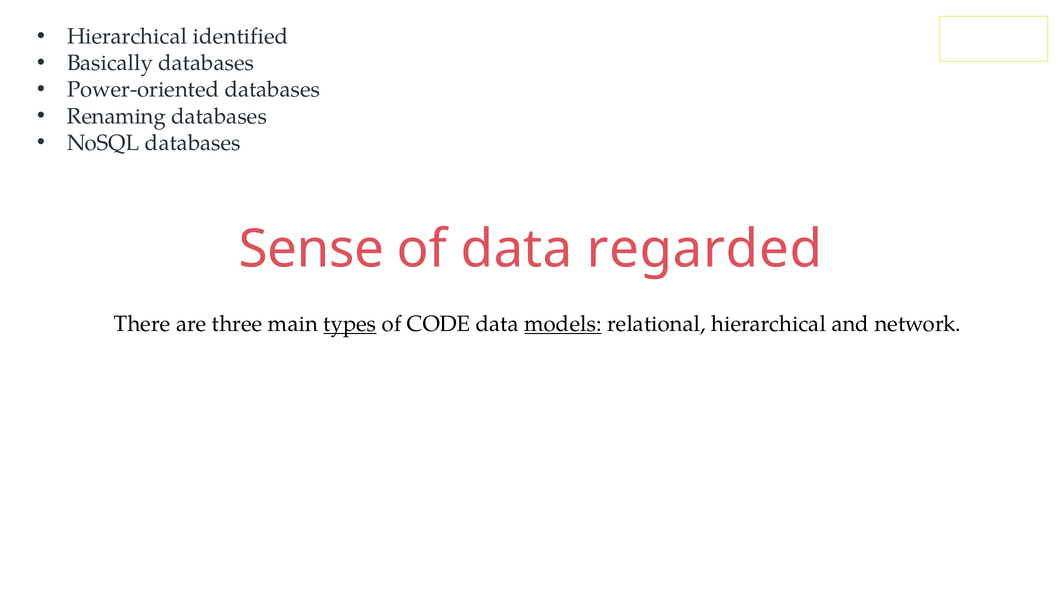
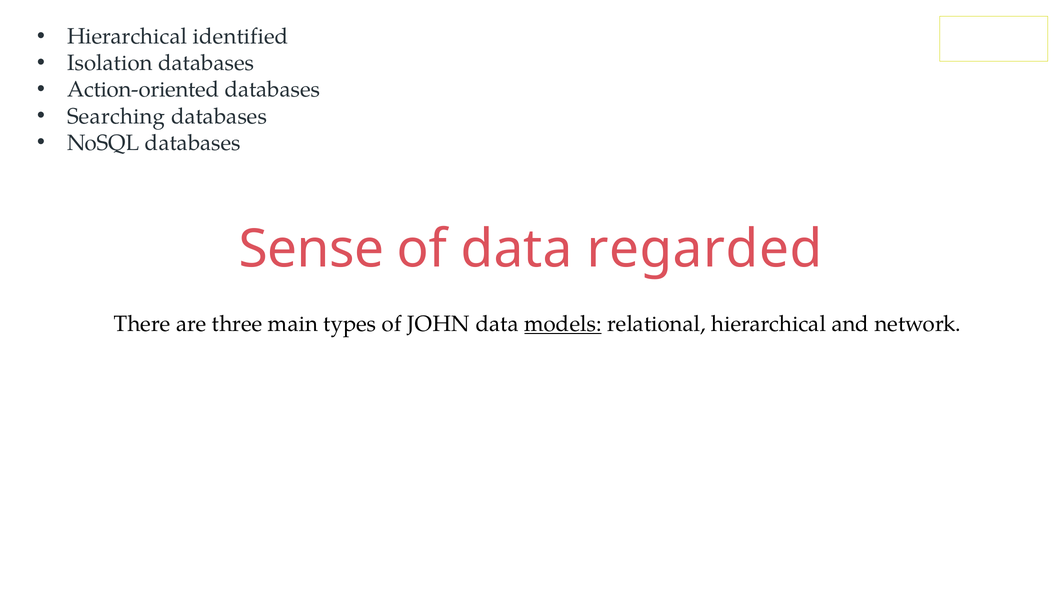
Basically: Basically -> Isolation (110, 63)
Power-oriented: Power-oriented -> Action-oriented (143, 90)
Renaming: Renaming -> Searching (116, 116)
types underline: present -> none (350, 324)
CODE: CODE -> JOHN (439, 324)
